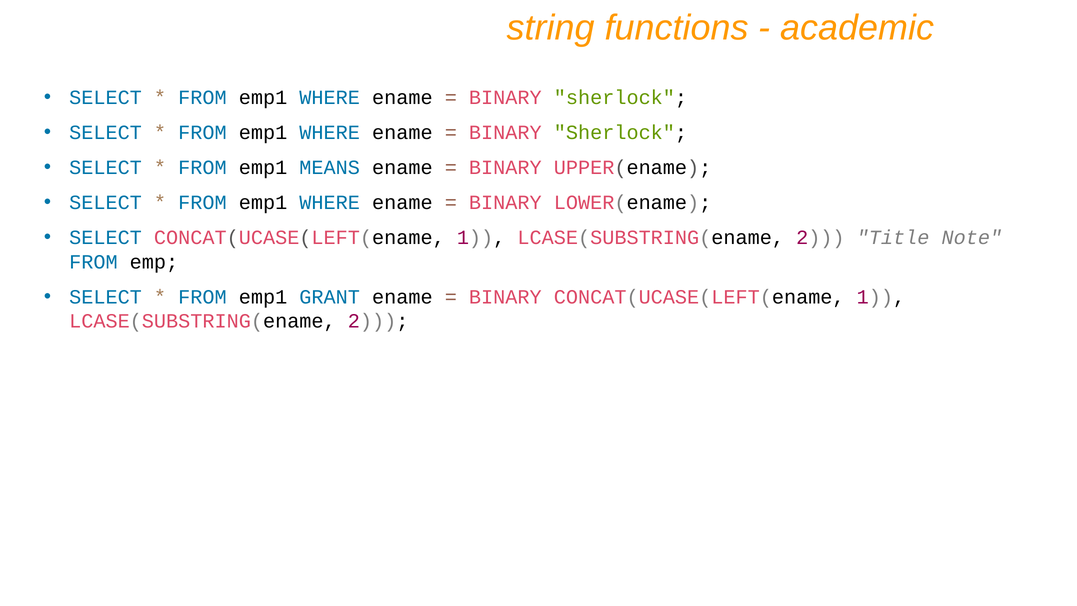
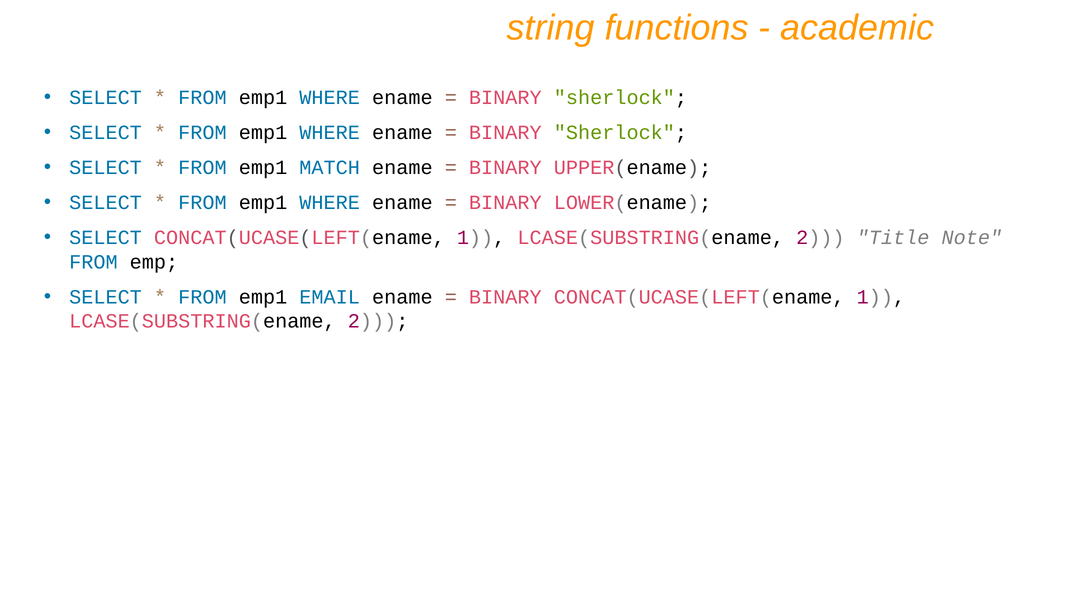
MEANS: MEANS -> MATCH (330, 168)
GRANT: GRANT -> EMAIL (330, 297)
